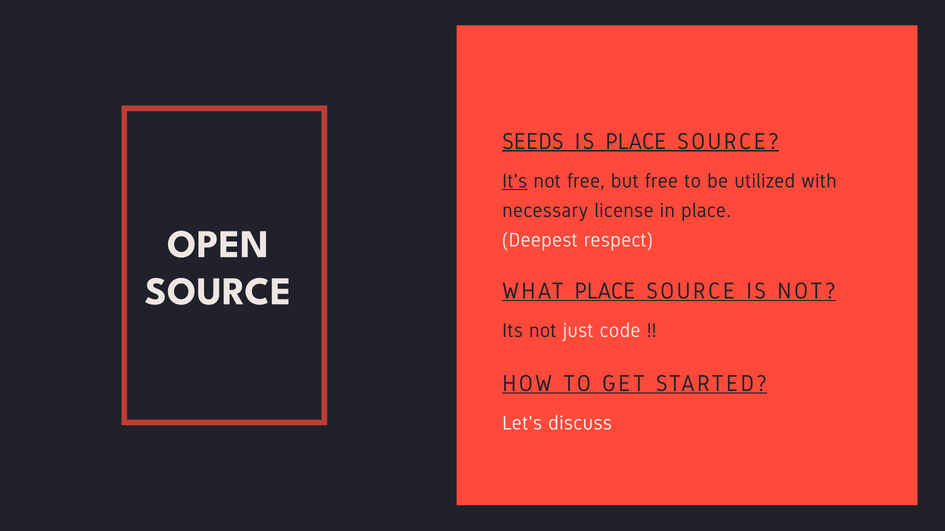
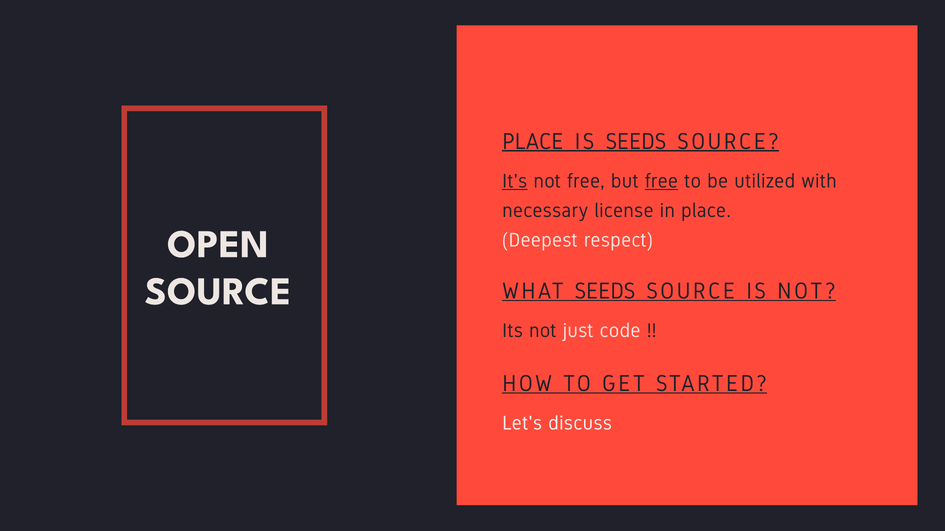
SEEDS: SEEDS -> PLACE (533, 142)
IS PLACE: PLACE -> SEEDS (636, 142)
free underline: none -> present (661, 181)
WHAT PLACE: PLACE -> SEEDS (605, 291)
